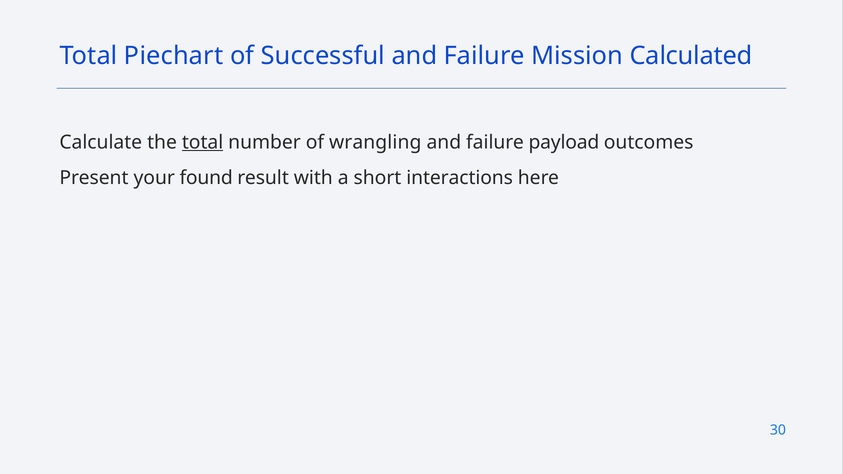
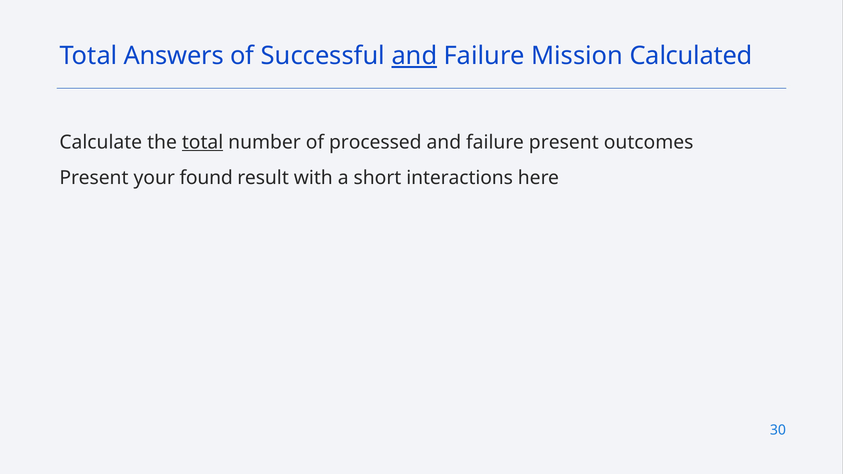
Piechart: Piechart -> Answers (174, 56)
and underline: none -> present (414, 56)
wrangling: wrangling -> processed (375, 142)
failure payload: payload -> present (564, 142)
